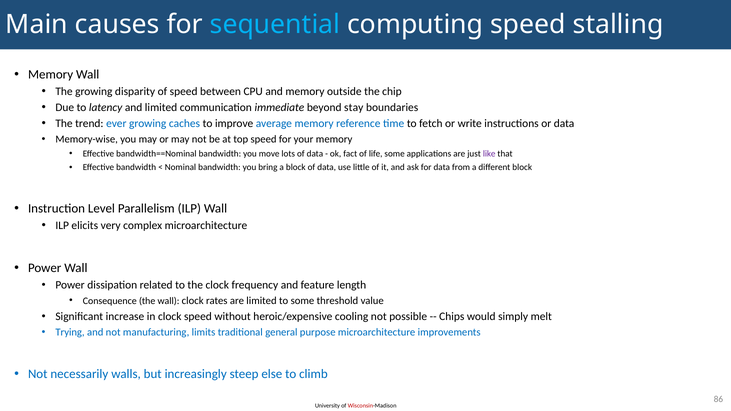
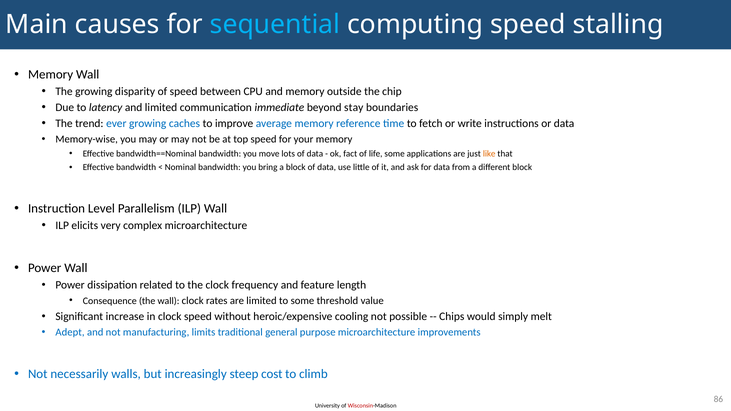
like colour: purple -> orange (489, 154)
Trying: Trying -> Adept (70, 332)
else: else -> cost (272, 374)
